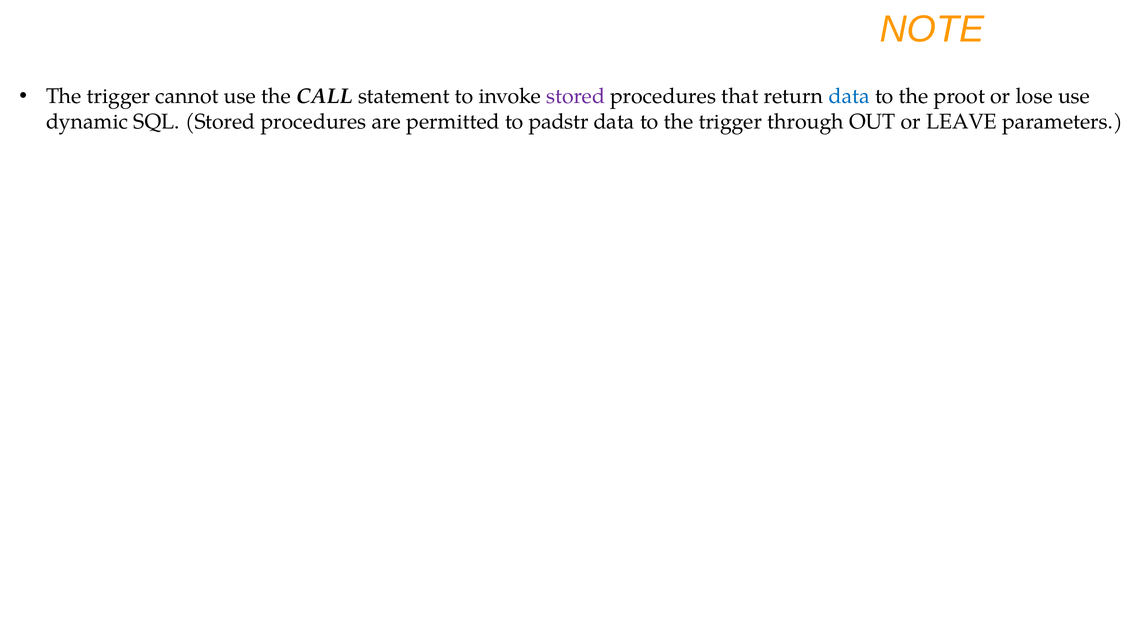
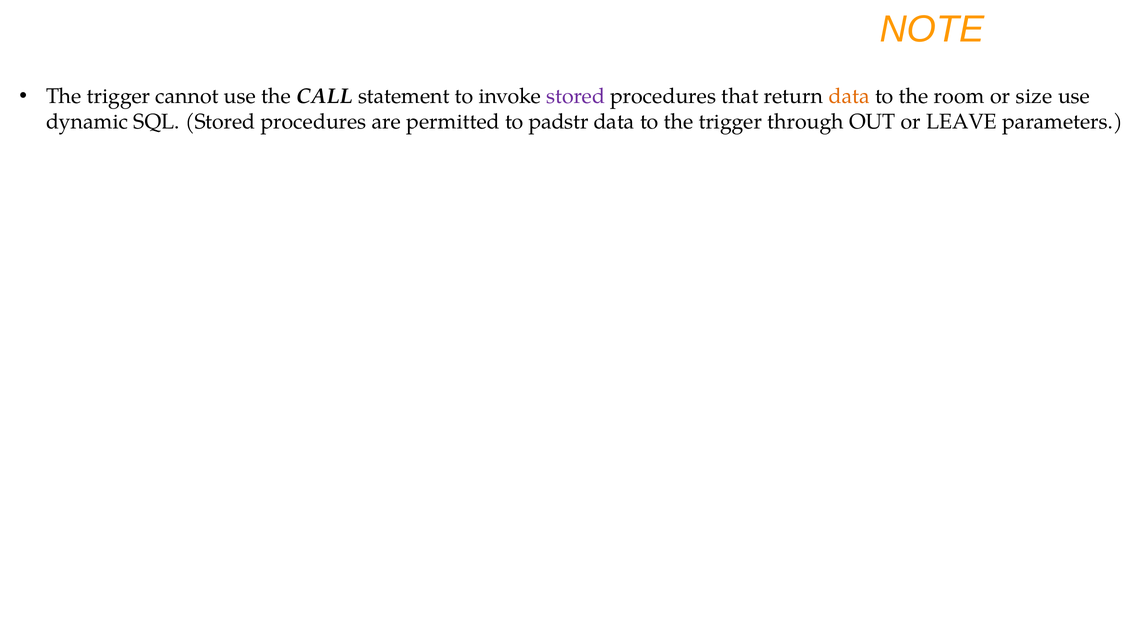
data colour: blue -> orange (849, 96)
proot: proot -> room (959, 96)
lose: lose -> size (1034, 96)
